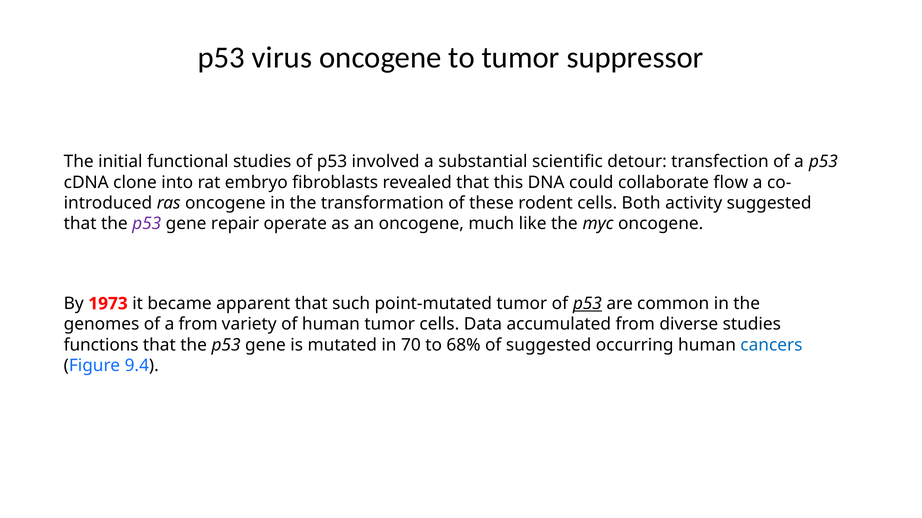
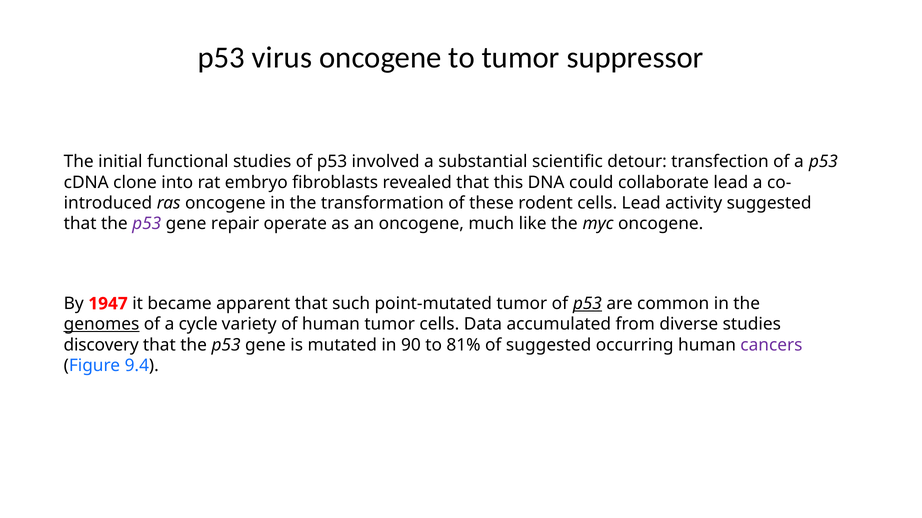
collaborate flow: flow -> lead (731, 183)
cells Both: Both -> Lead (641, 203)
1973: 1973 -> 1947 (108, 304)
genomes underline: none -> present (102, 325)
a from: from -> cycle (198, 325)
functions: functions -> discovery (101, 345)
70: 70 -> 90 (411, 345)
68%: 68% -> 81% (464, 345)
cancers colour: blue -> purple (771, 345)
